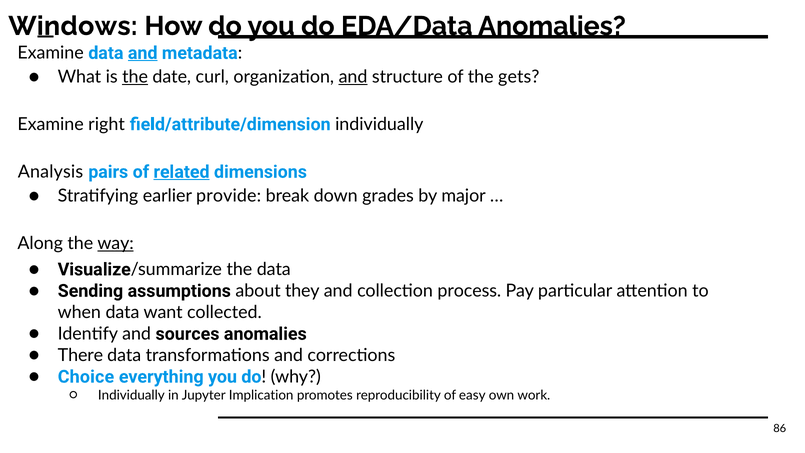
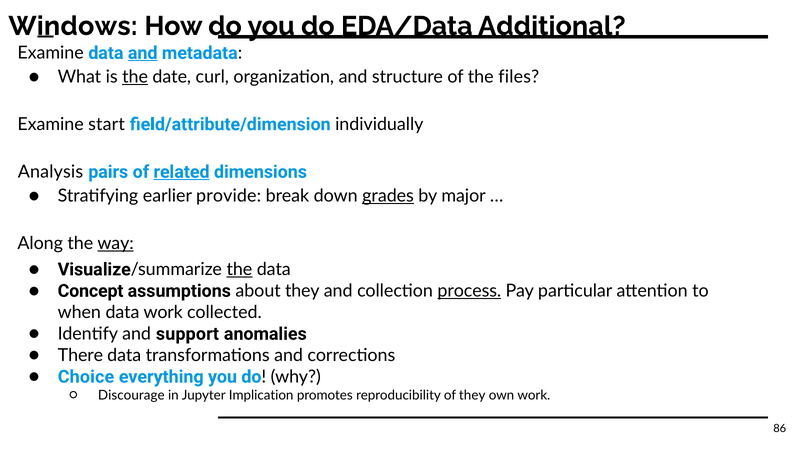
EDA/Data Anomalies: Anomalies -> Additional (552, 26)
and underline: present -> none (353, 77)
gets: gets -> files (519, 77)
right: right -> start (106, 124)
grades underline: none -> present (388, 196)
the underline: none -> present (239, 269)
Sending: Sending -> Concept (91, 291)
process underline: none -> present (469, 291)
data want: want -> work (163, 312)
sources: sources -> support (187, 334)
Individually: Individually -> Discourage (131, 395)
of easy: easy -> they (472, 395)
